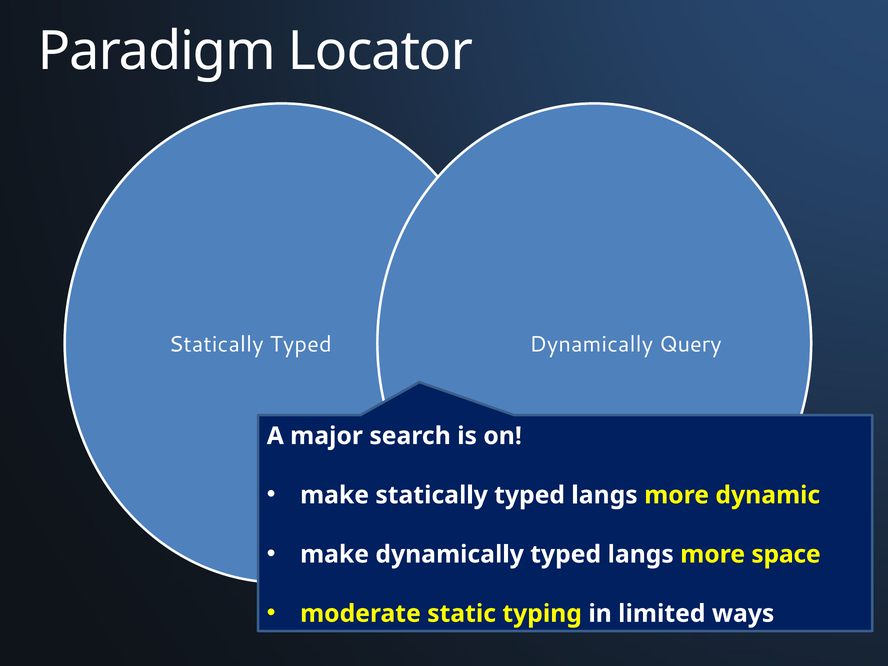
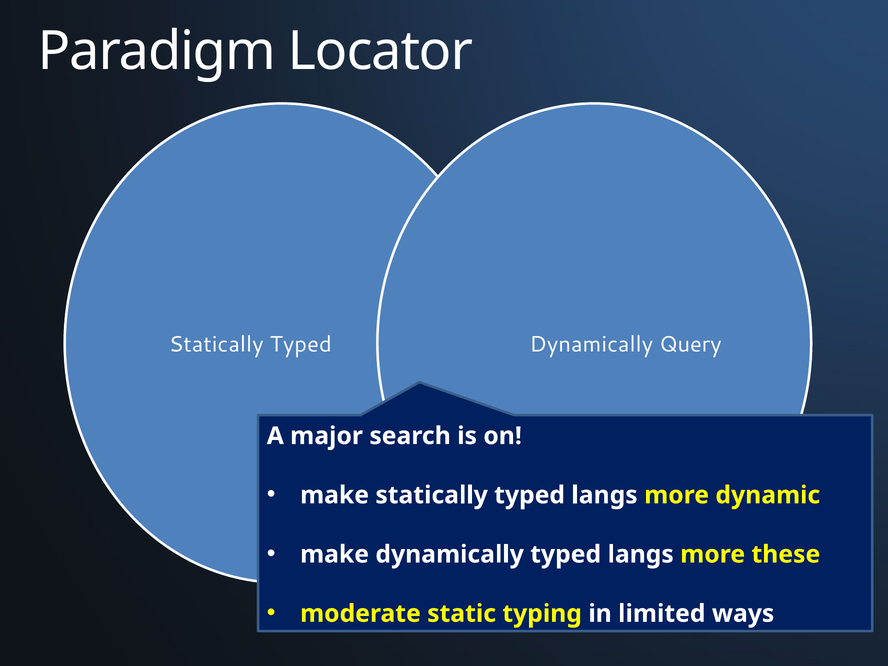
space: space -> these (786, 554)
